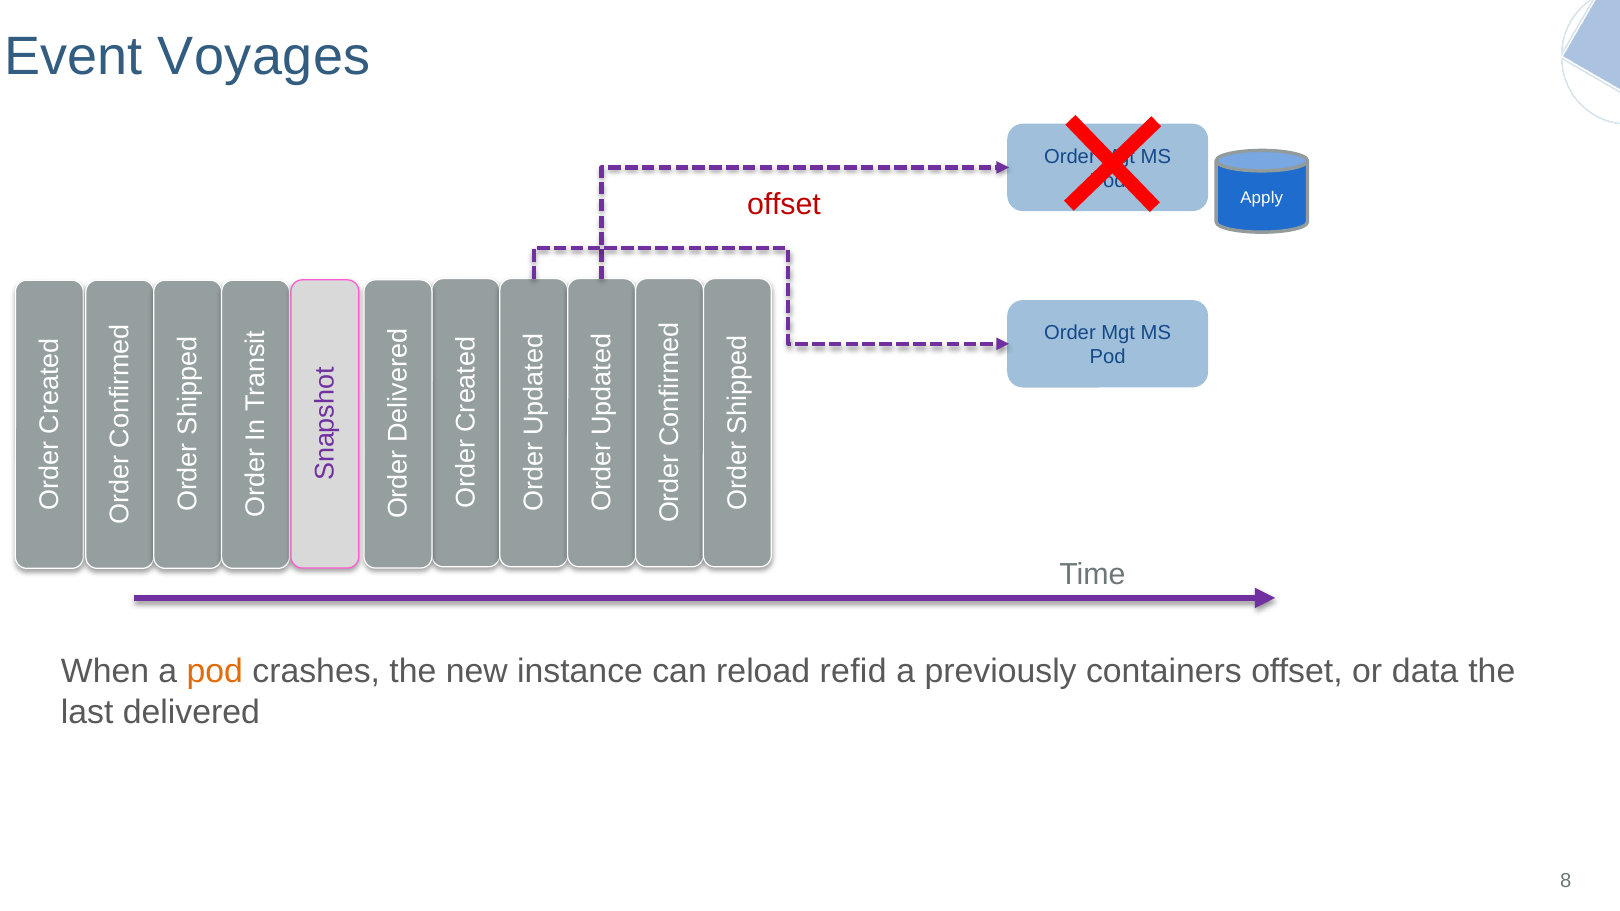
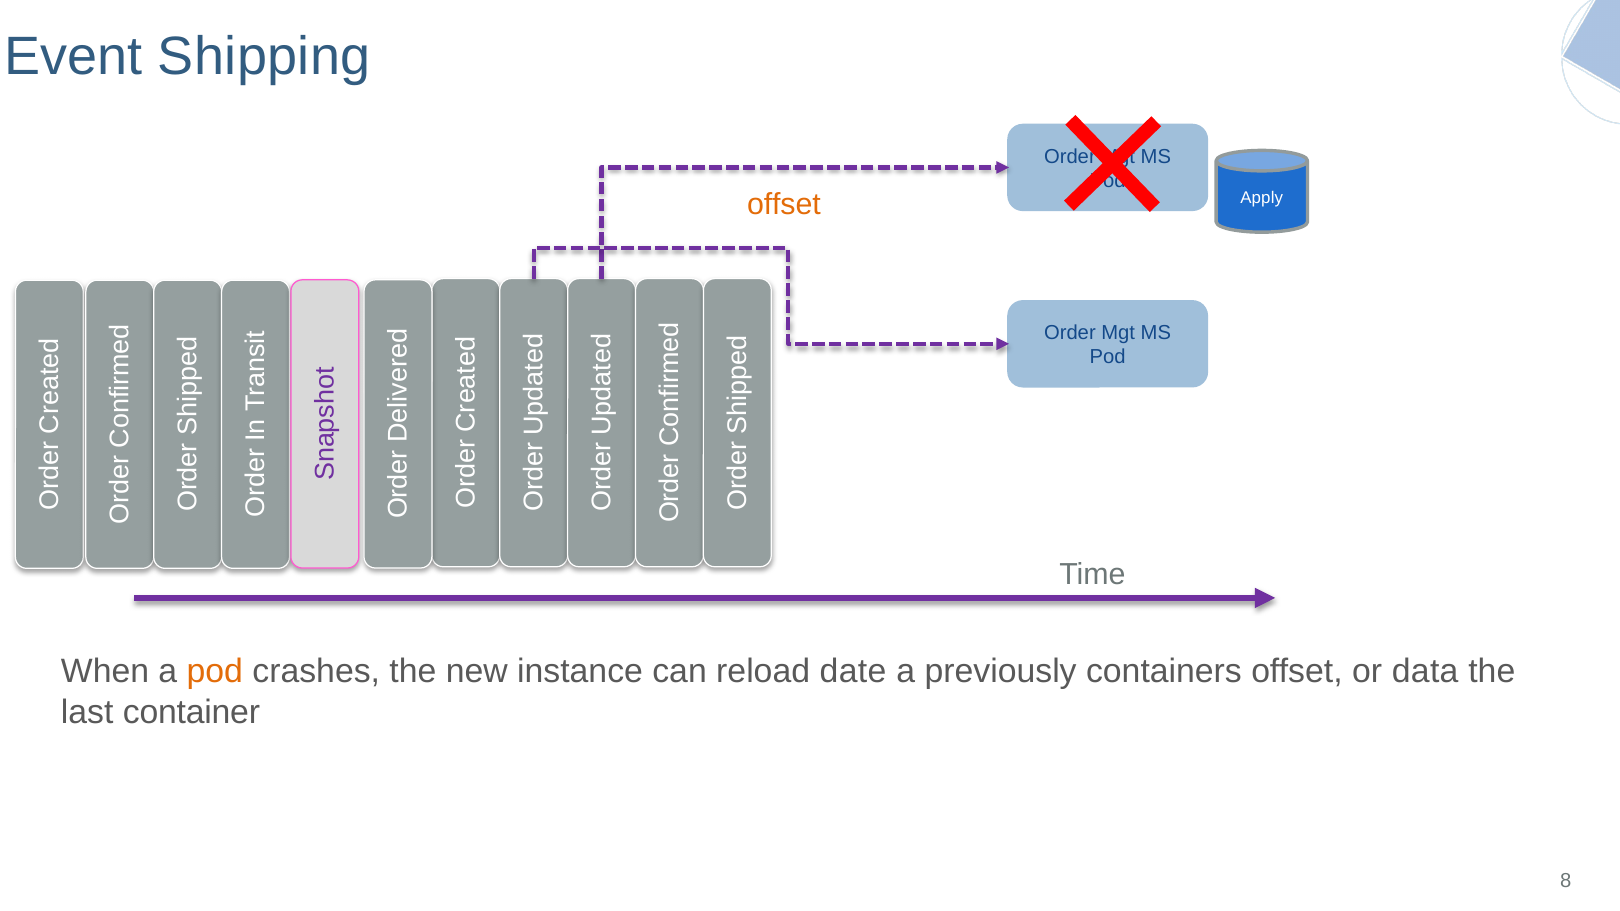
Voyages: Voyages -> Shipping (264, 56)
offset colour: red -> orange (784, 204)
refid: refid -> date (853, 672)
delivered: delivered -> container (191, 712)
